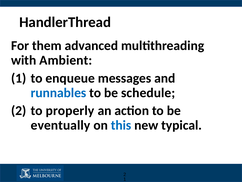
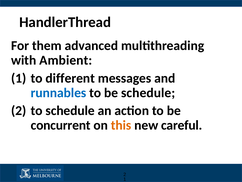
enqueue: enqueue -> different (70, 78)
to properly: properly -> schedule (70, 110)
eventually: eventually -> concurrent (61, 125)
this colour: blue -> orange (121, 125)
typical: typical -> careful (182, 125)
